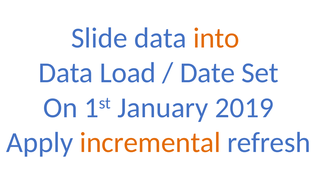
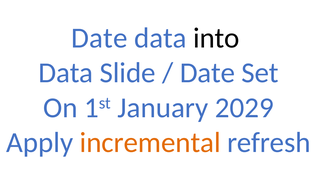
Slide: Slide -> Date (99, 38)
into colour: orange -> black (216, 38)
Load: Load -> Slide (128, 73)
2019: 2019 -> 2029 (244, 108)
